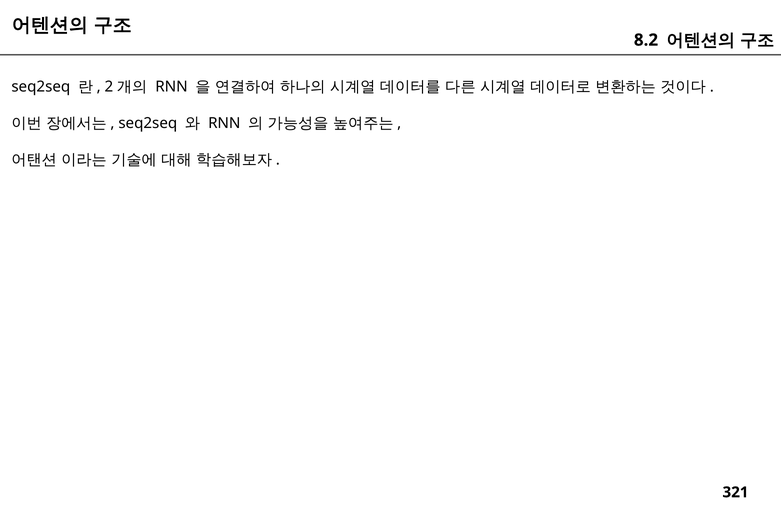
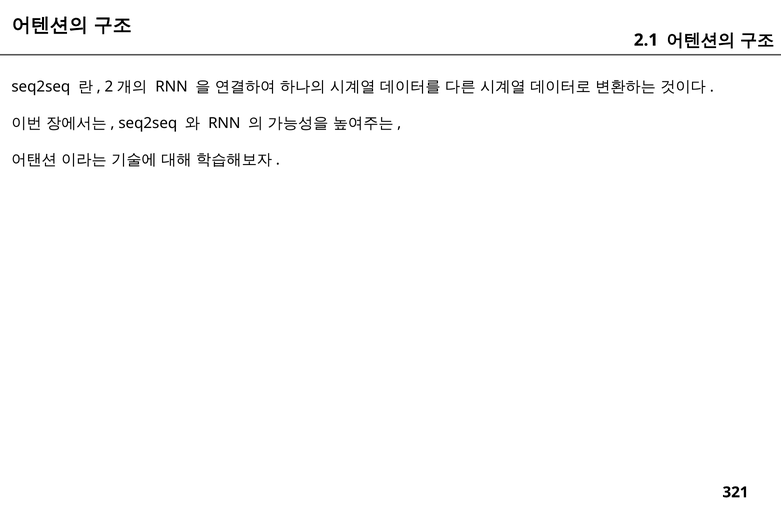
8.2: 8.2 -> 2.1 (646, 40)
